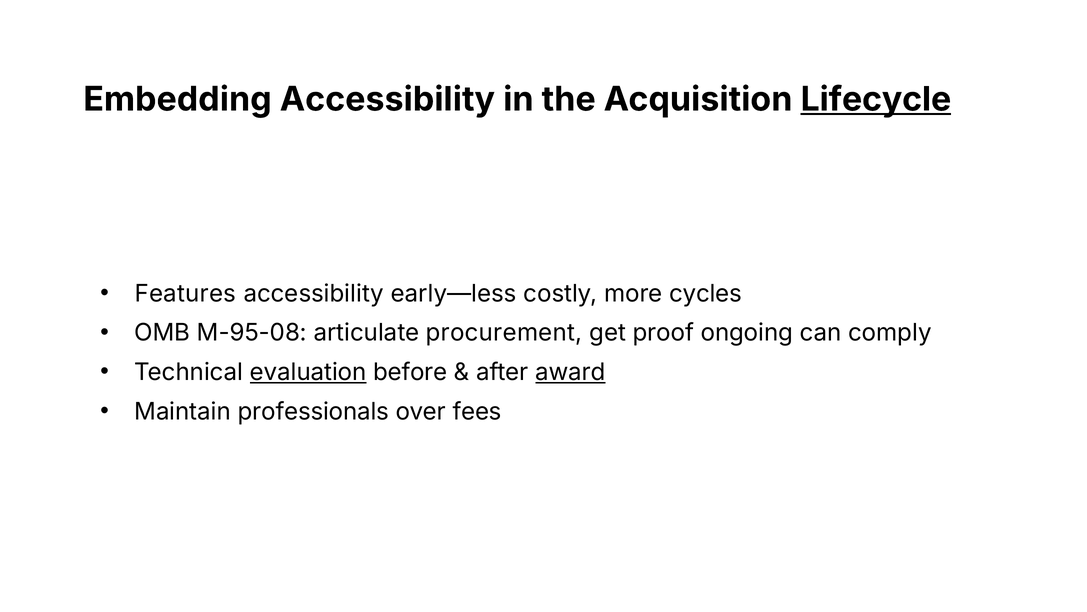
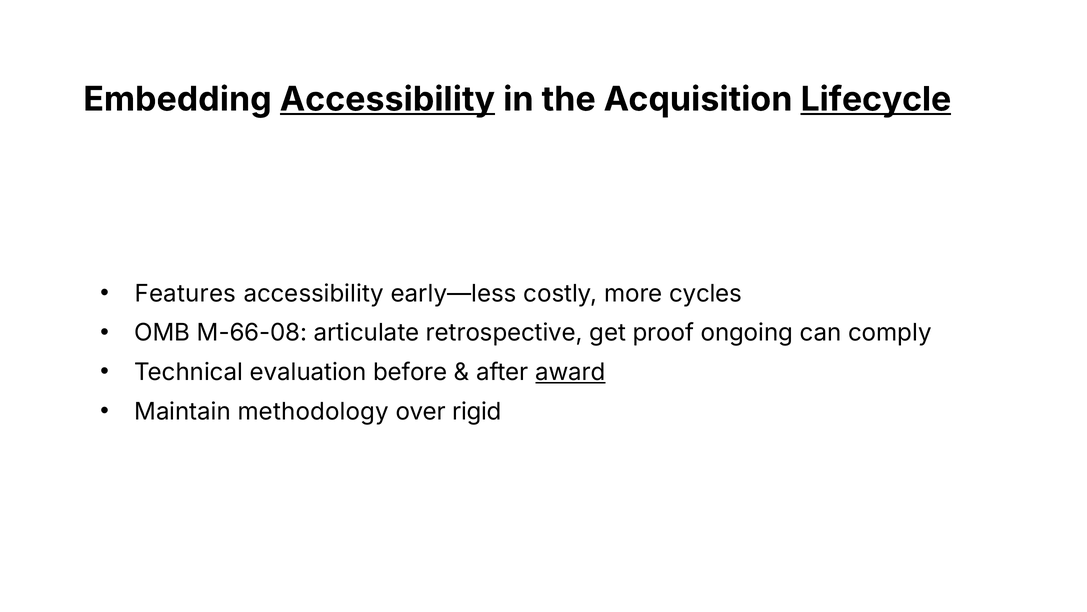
Accessibility underline: none -> present (387, 99)
M-95-08: M-95-08 -> M-66-08 (252, 333)
procurement: procurement -> retrospective (504, 333)
evaluation underline: present -> none (308, 372)
professionals: professionals -> methodology (313, 411)
fees: fees -> rigid (477, 411)
